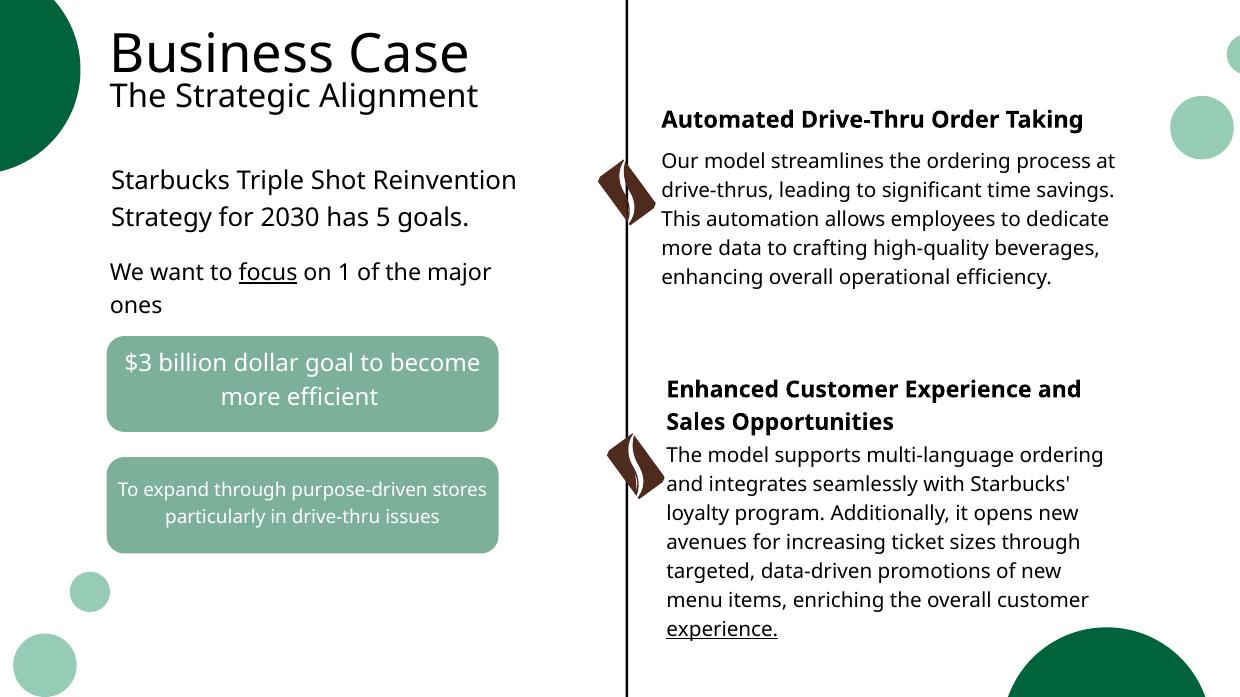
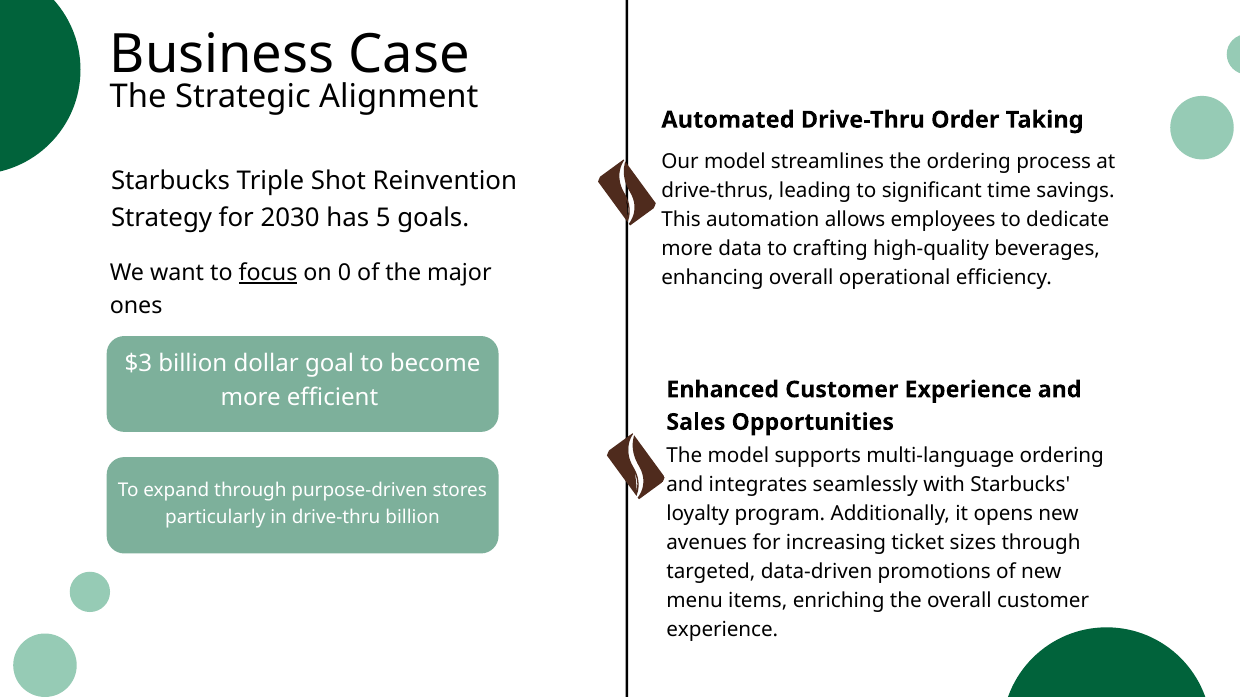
1: 1 -> 0 (345, 273)
drive-thru issues: issues -> billion (413, 517)
experience underline: present -> none (722, 630)
